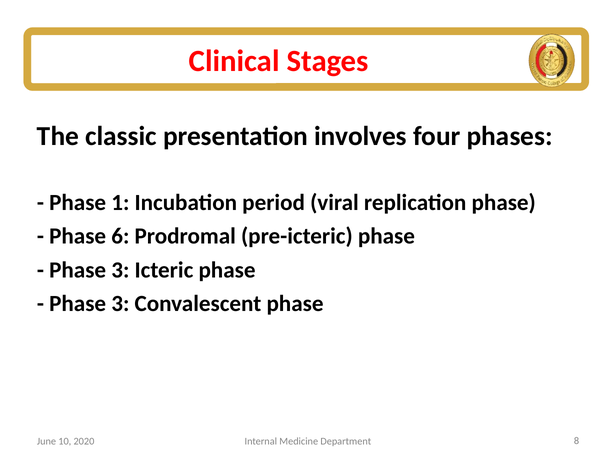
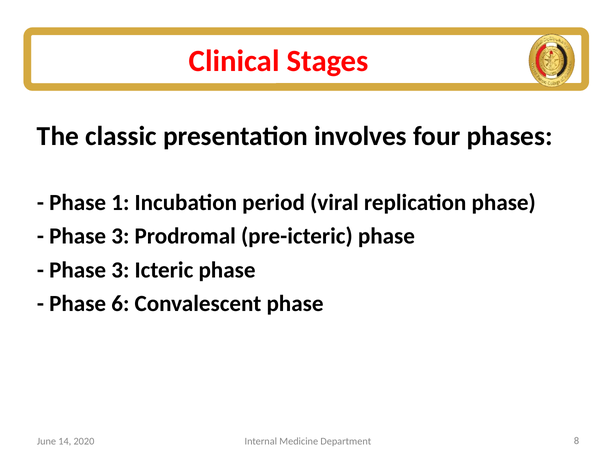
6: 6 -> 3 (120, 236)
3: 3 -> 6 (120, 304)
10: 10 -> 14 (65, 441)
